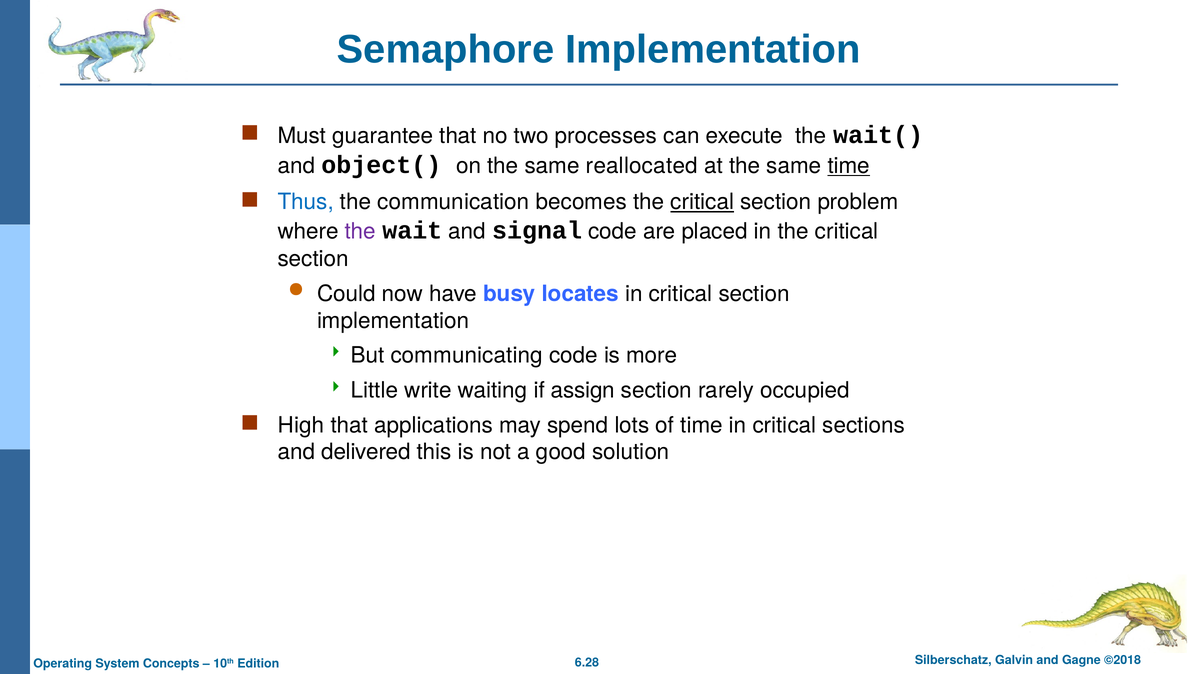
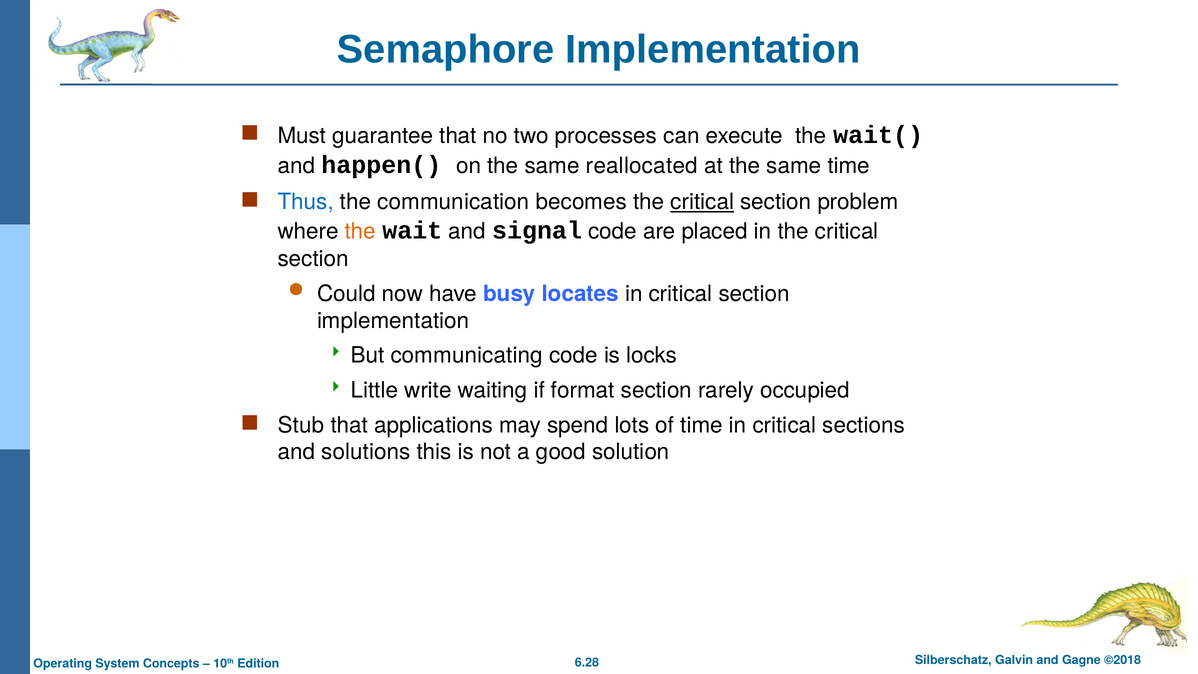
object(: object( -> happen( (381, 165)
time underline: present -> none (849, 166)
the colour: purple -> orange (360, 231)
more: more -> locks (652, 355)
assign: assign -> format (583, 390)
High: High -> Stub (301, 425)
delivered: delivered -> solutions (366, 452)
